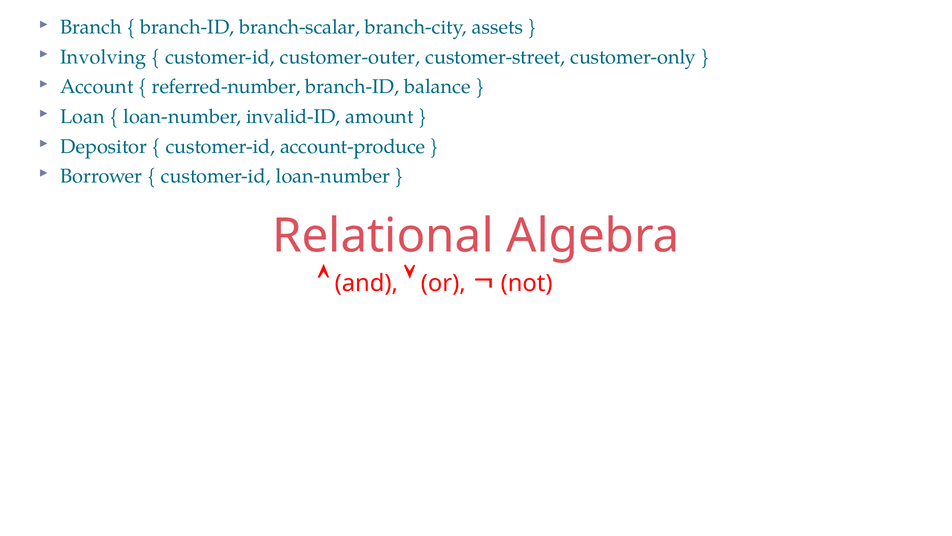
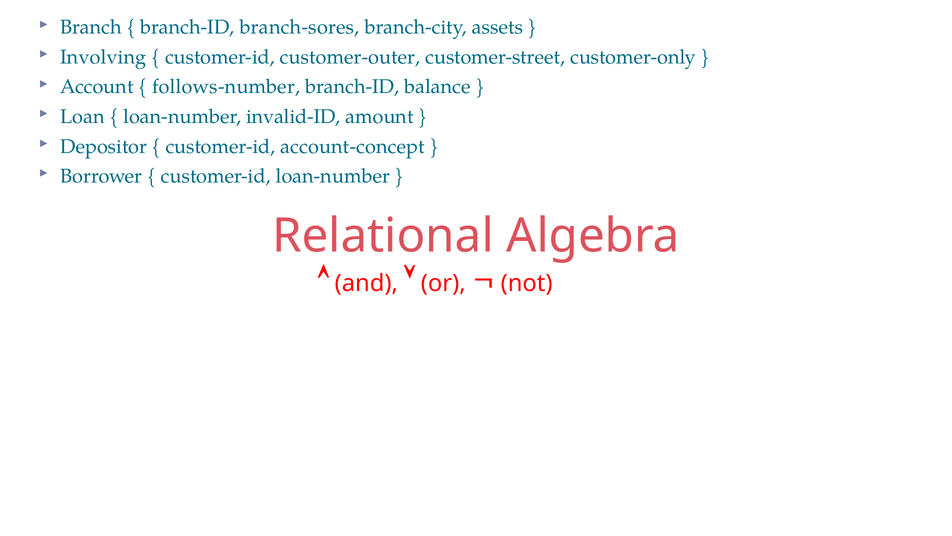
branch-scalar: branch-scalar -> branch-sores (300, 27)
referred-number: referred-number -> follows-number (226, 87)
account-produce: account-produce -> account-concept (353, 146)
